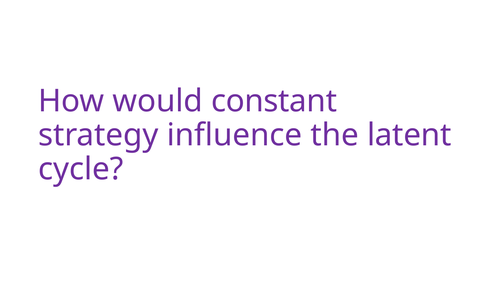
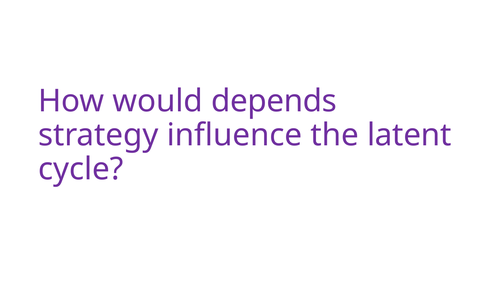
constant: constant -> depends (274, 101)
